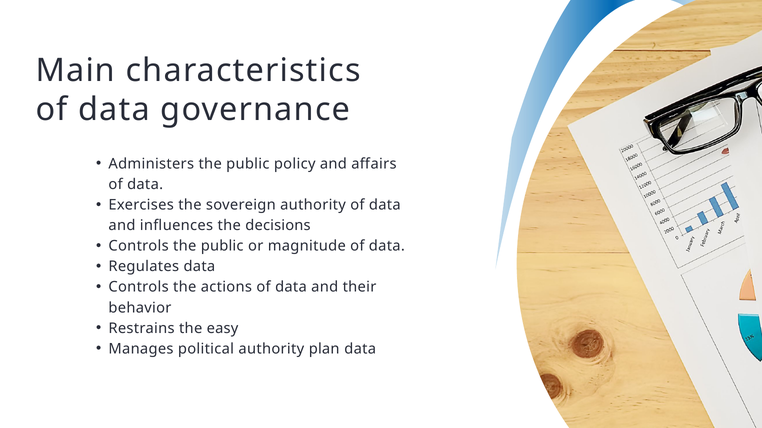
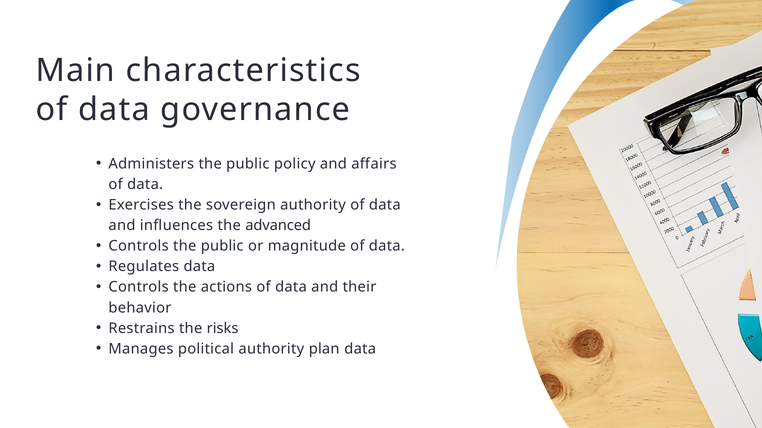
decisions: decisions -> advanced (278, 226)
easy: easy -> risks (223, 329)
